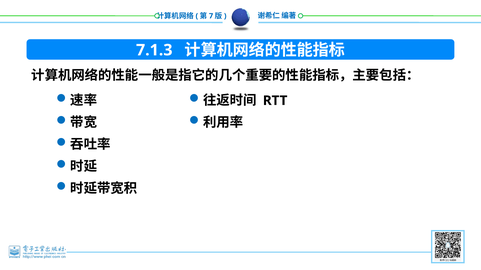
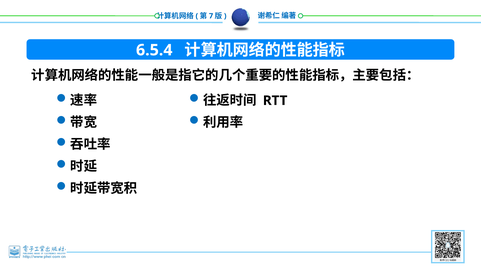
7.1.3: 7.1.3 -> 6.5.4 (154, 50)
